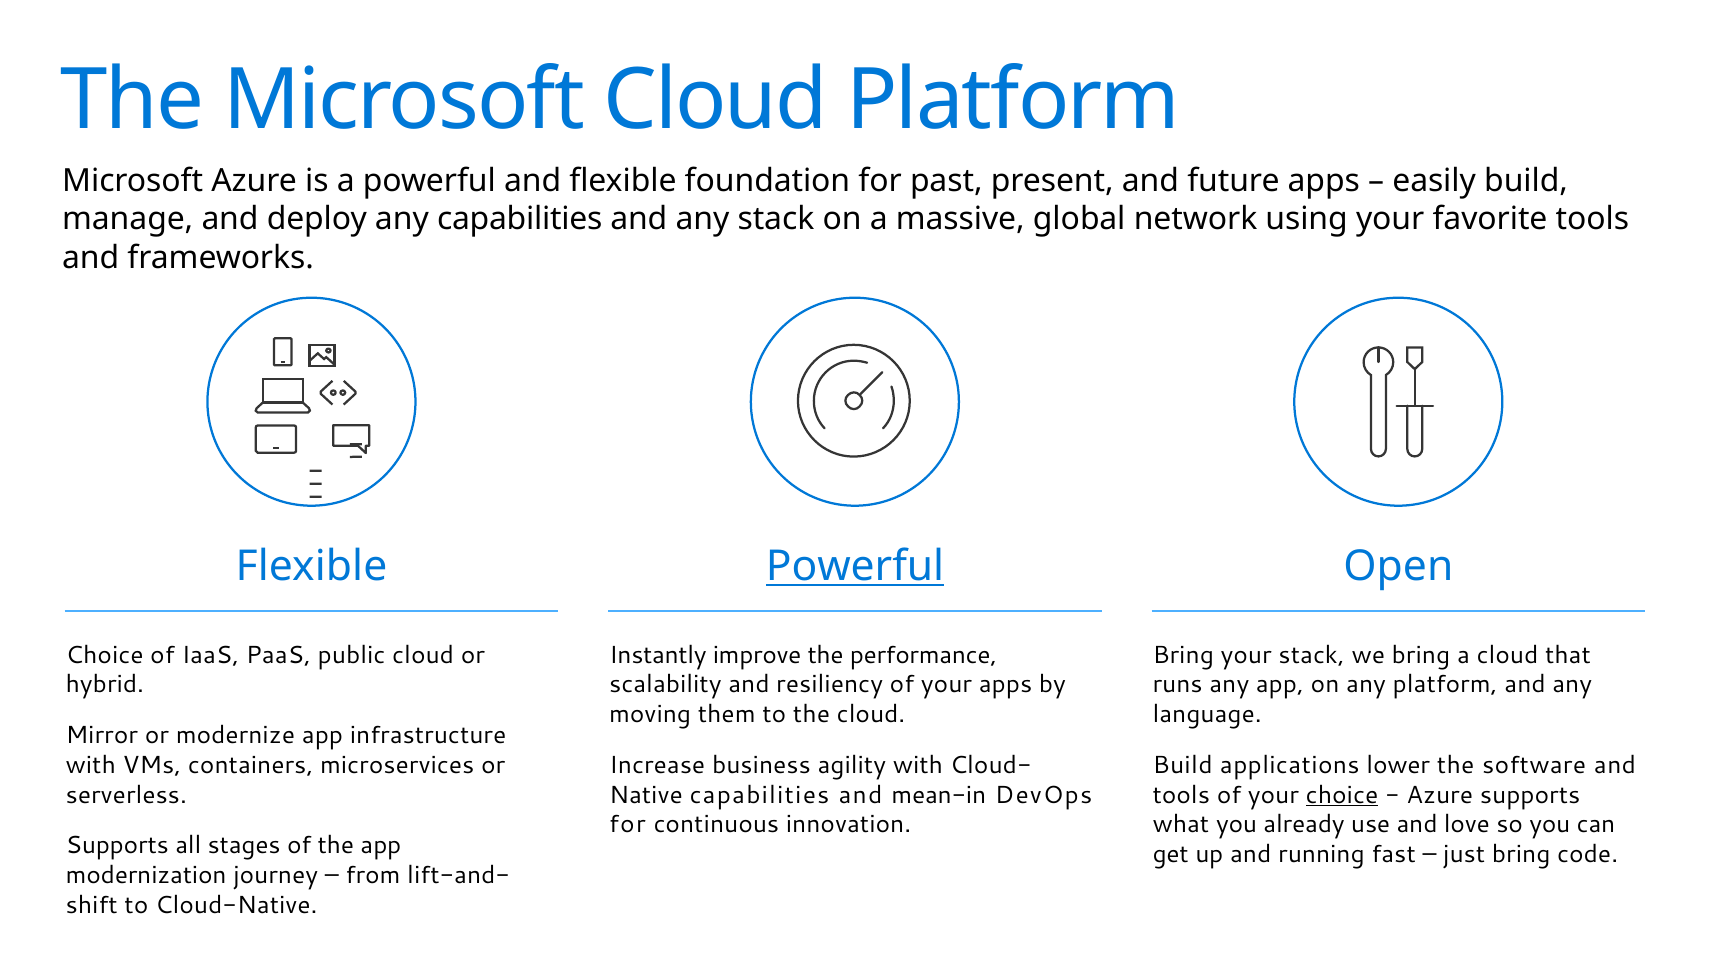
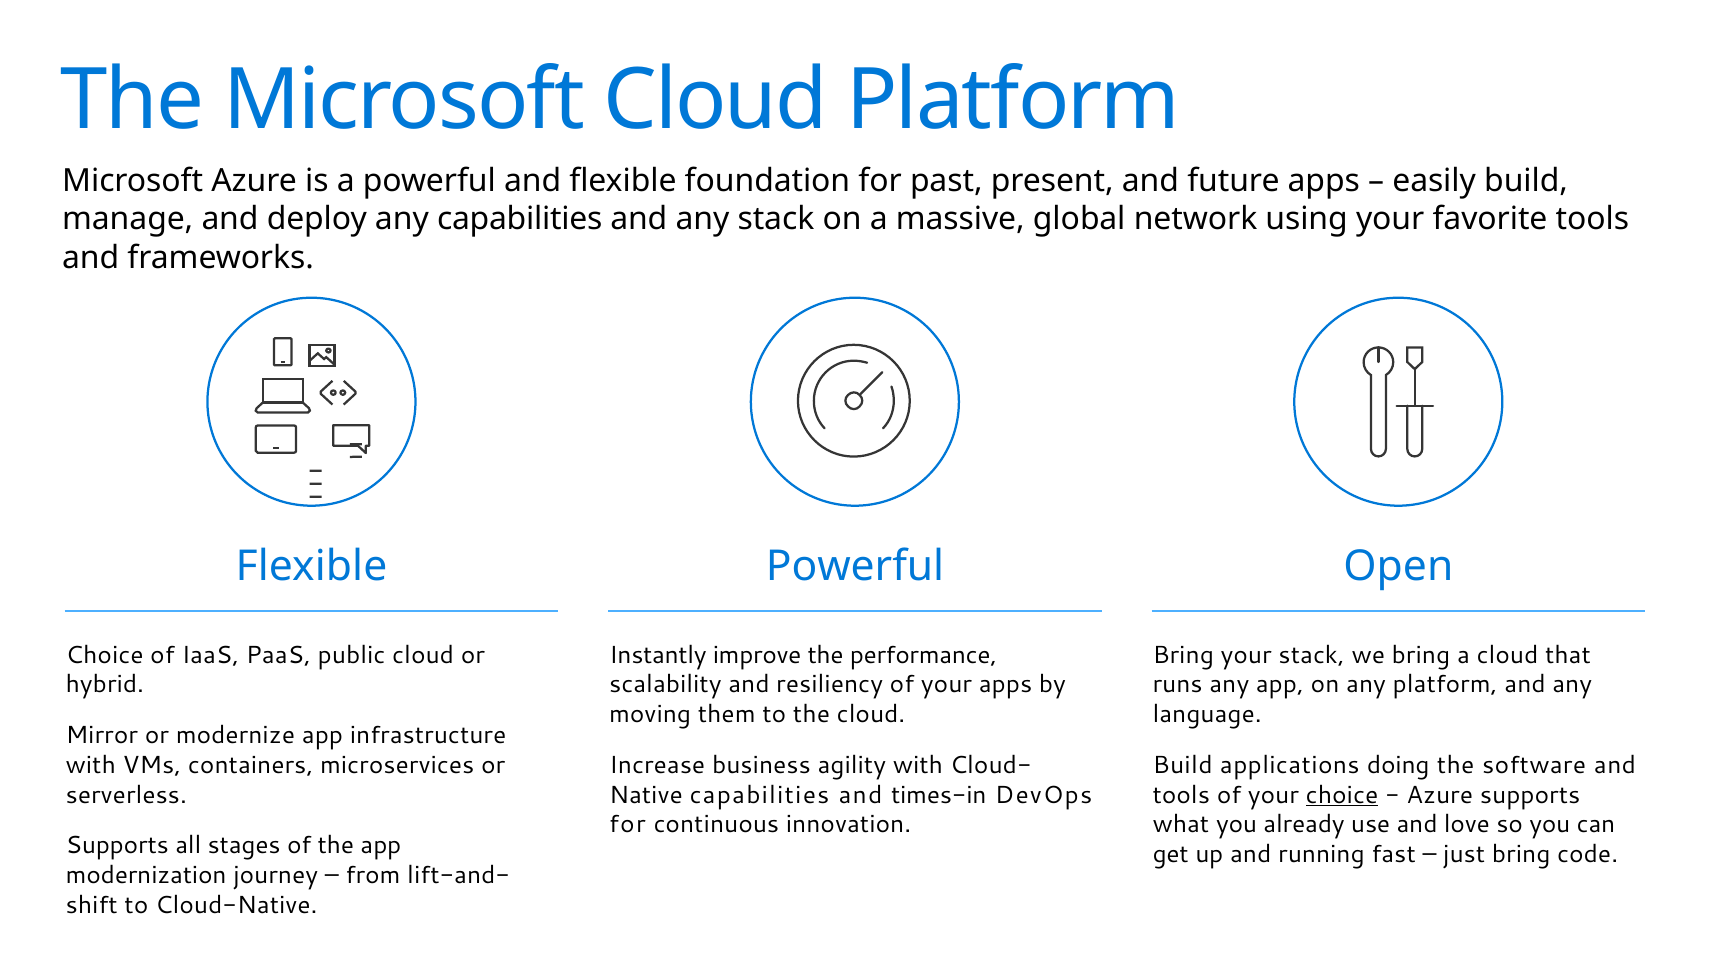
Powerful underline: present -> none (855, 567)
lower: lower -> doing (1398, 766)
mean-in: mean-in -> times-in (939, 795)
